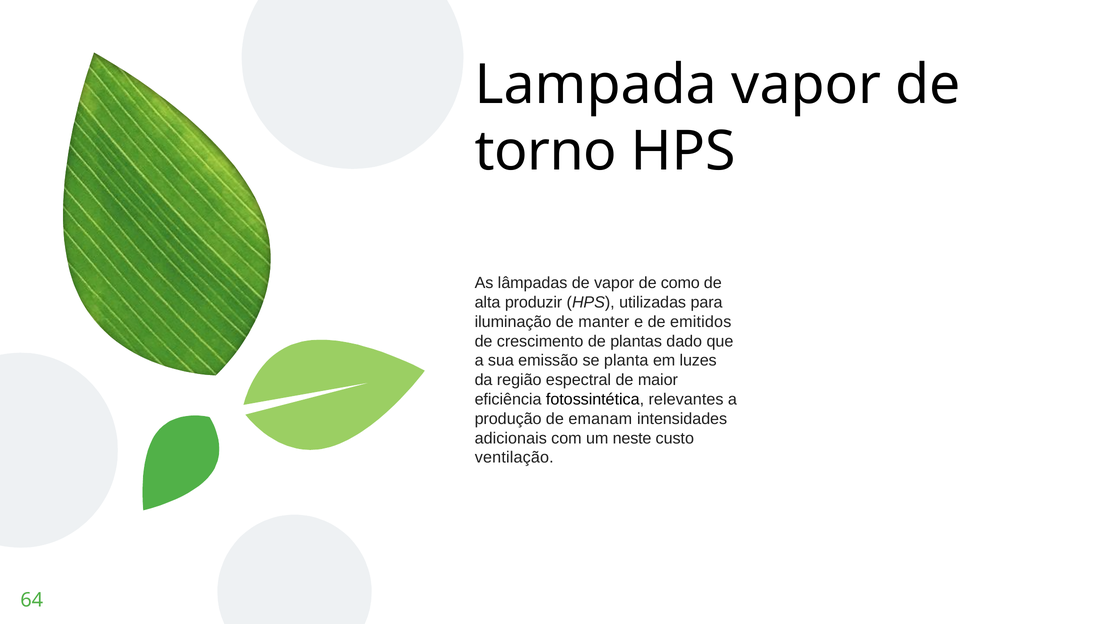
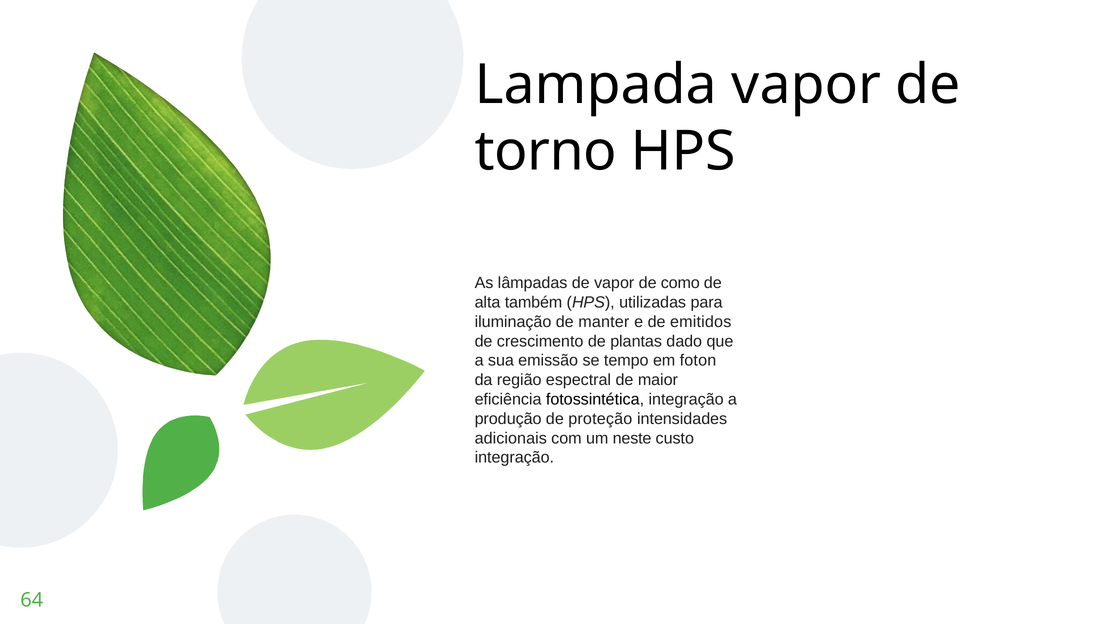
produzir: produzir -> também (534, 302)
planta: planta -> tempo (626, 361)
luzes: luzes -> foton (698, 361)
fotossintética relevantes: relevantes -> integração (686, 399)
emanam: emanam -> proteção (600, 419)
ventilação: ventilação -> integração (514, 457)
